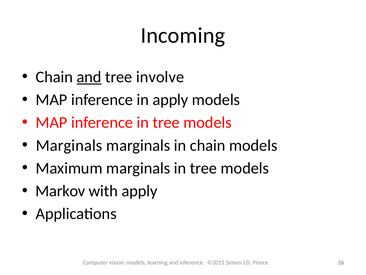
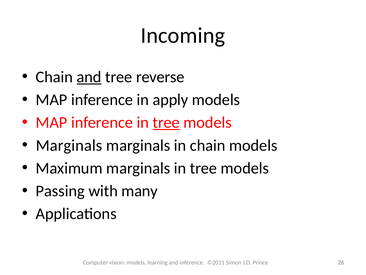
involve: involve -> reverse (160, 77)
tree underline: none -> present (166, 122)
Markov: Markov -> Passing (60, 191)
with apply: apply -> many (140, 191)
